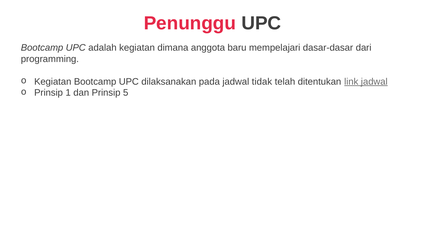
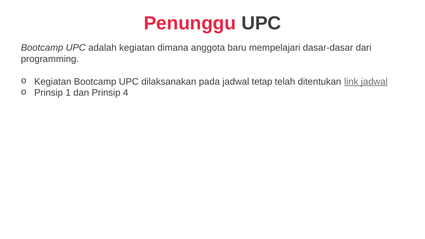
tidak: tidak -> tetap (262, 82)
5: 5 -> 4 (126, 93)
